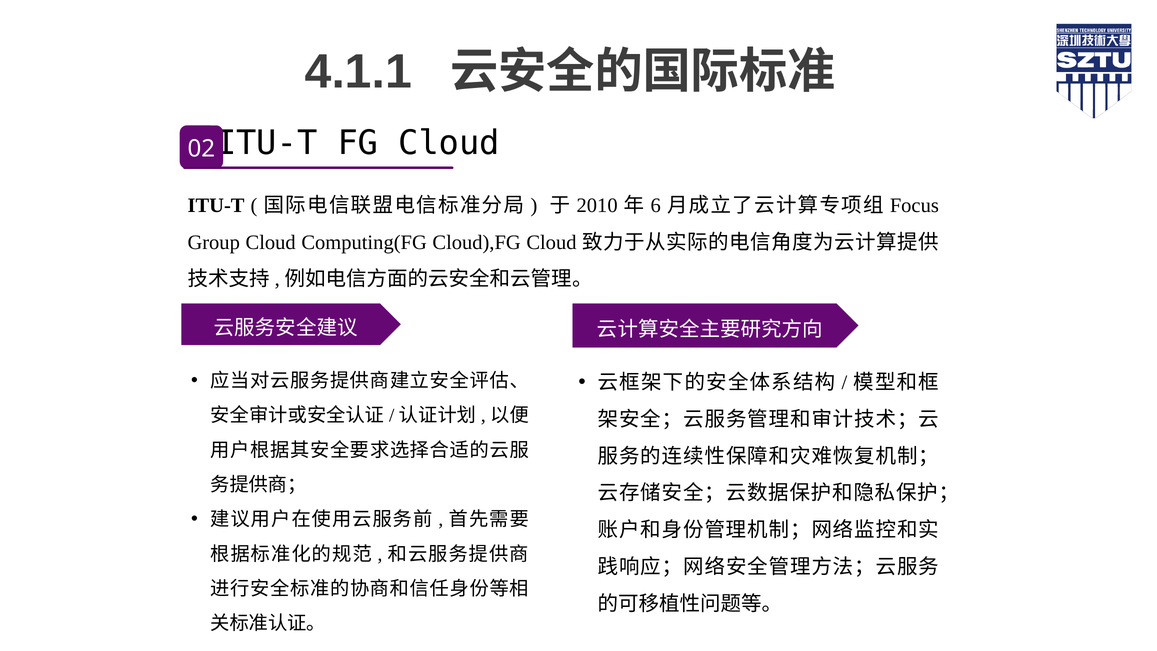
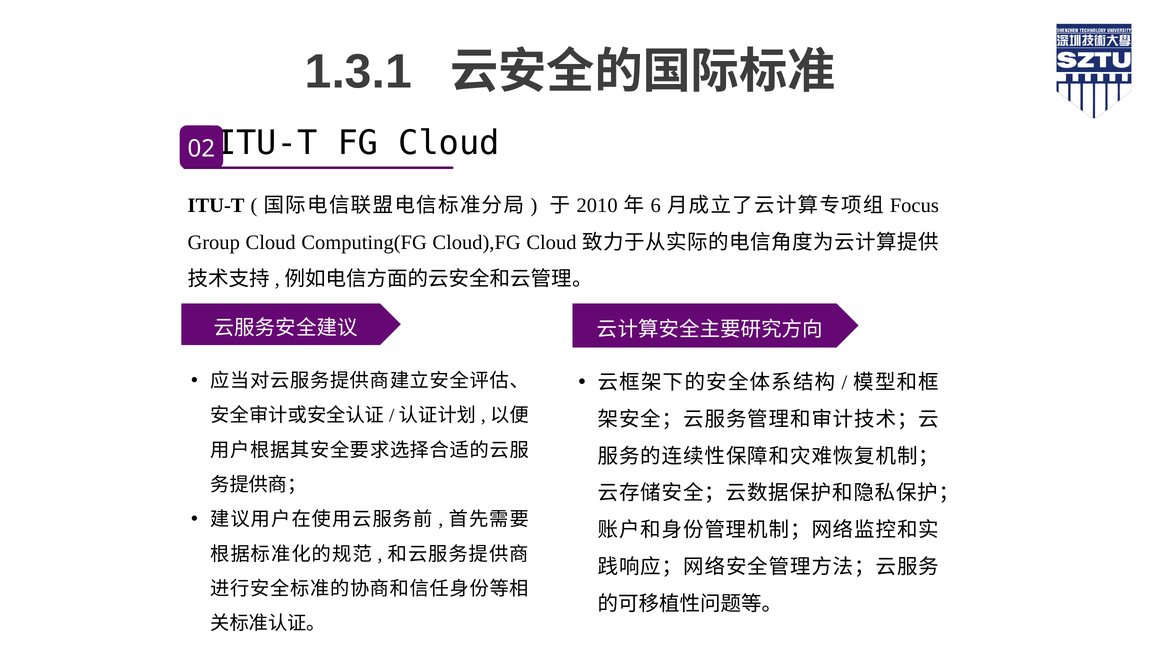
4.1.1: 4.1.1 -> 1.3.1 (358, 72)
